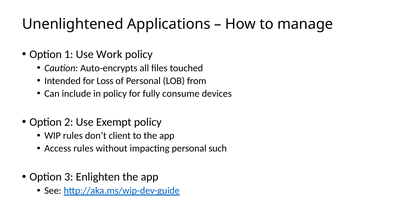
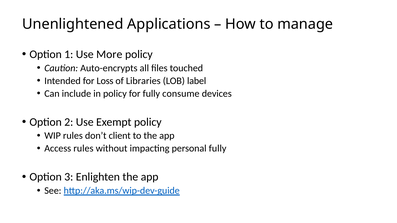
Work: Work -> More (109, 54)
of Personal: Personal -> Libraries (143, 81)
from: from -> label (197, 81)
personal such: such -> fully (218, 149)
